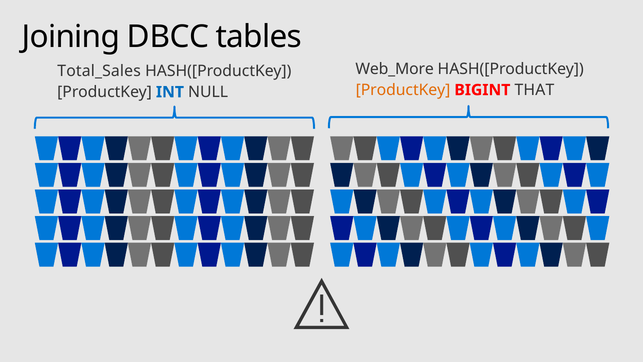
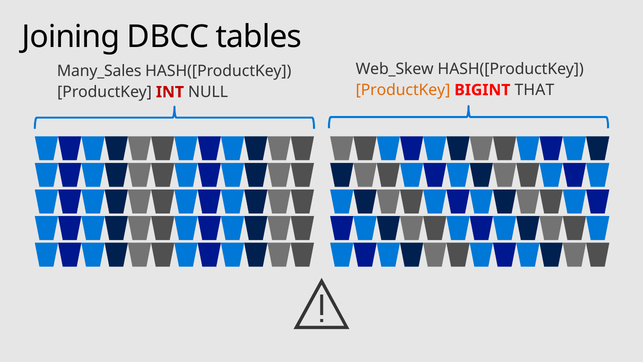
Web_More: Web_More -> Web_Skew (395, 69)
Total_Sales: Total_Sales -> Many_Sales (99, 71)
INT colour: blue -> red (170, 92)
